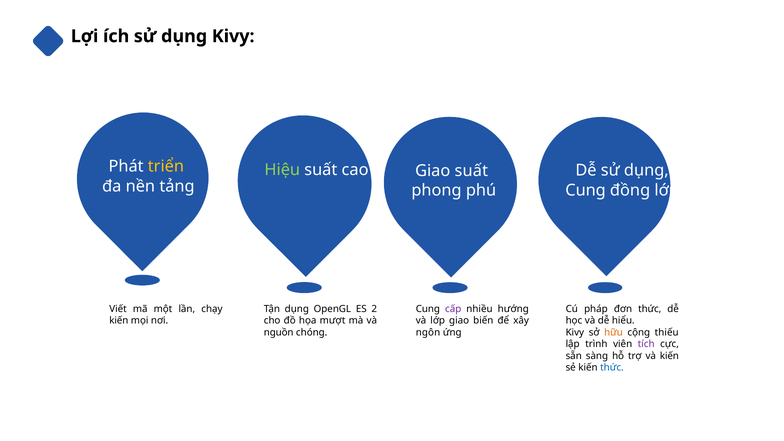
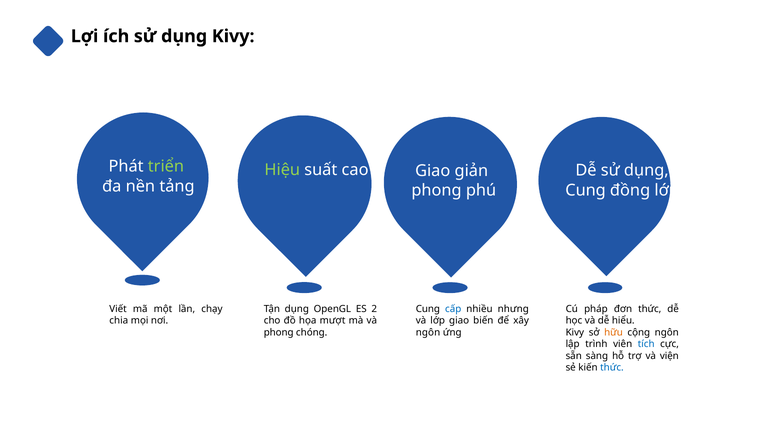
triển colour: yellow -> light green (166, 167)
Giao suất: suất -> giản (471, 171)
cấp colour: purple -> blue (453, 309)
hướng: hướng -> nhưng (513, 309)
kiến: kiến -> chia (119, 321)
nguồn: nguồn -> phong (279, 332)
cộng thiếu: thiếu -> ngôn (667, 332)
tích colour: purple -> blue (646, 344)
và kiến: kiến -> viện (669, 356)
